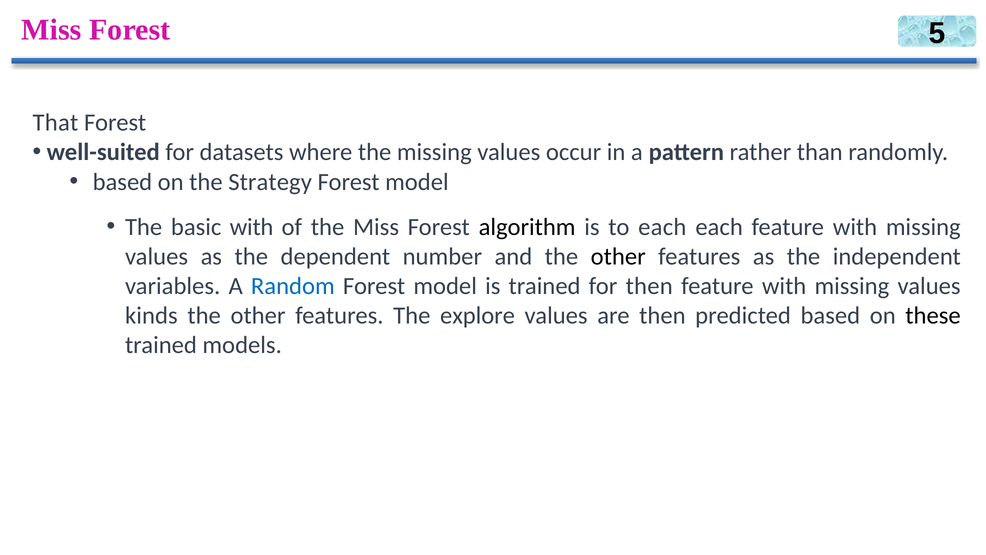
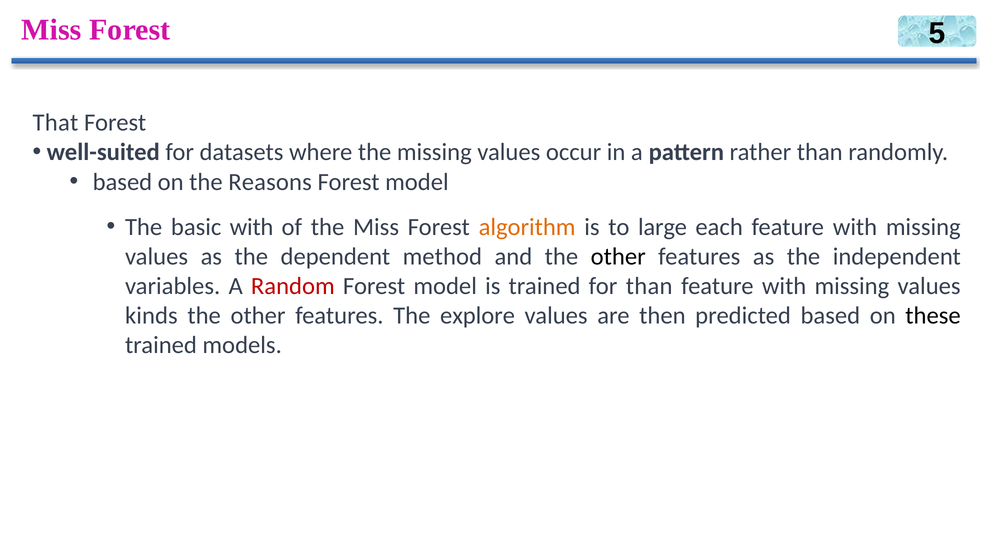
Strategy: Strategy -> Reasons (270, 182)
algorithm colour: black -> orange (527, 227)
to each: each -> large (663, 227)
number: number -> method (442, 256)
Random colour: blue -> red (293, 286)
for then: then -> than (649, 286)
